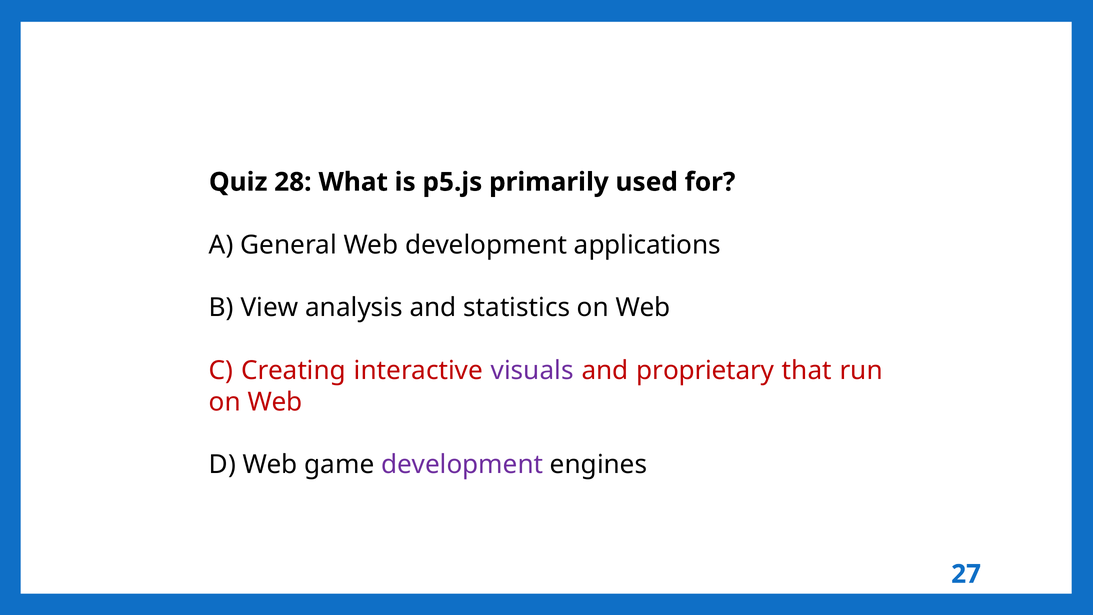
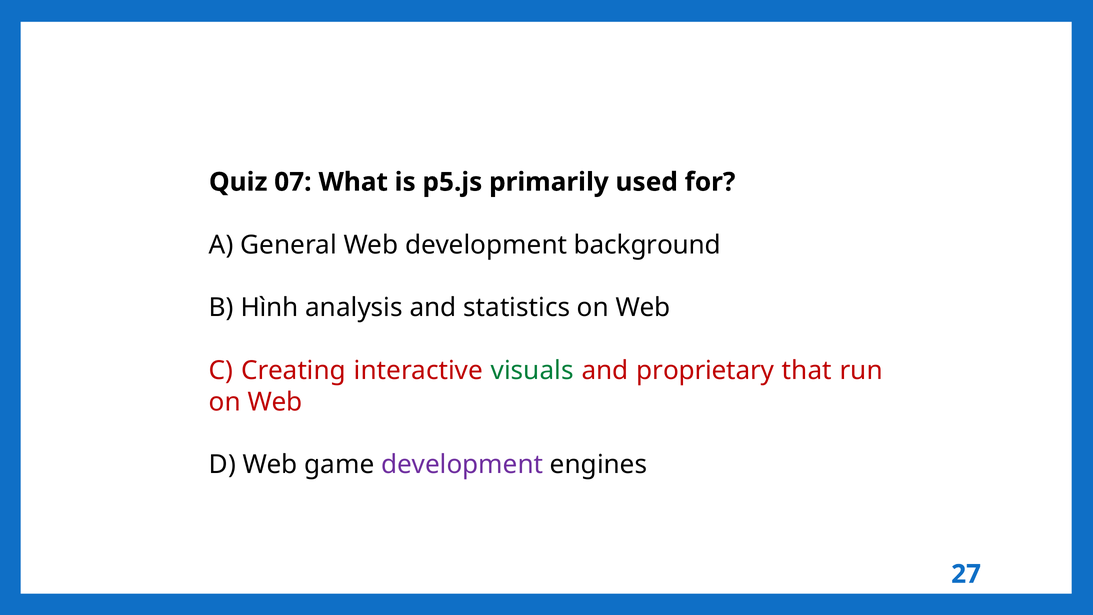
28: 28 -> 07 (293, 182)
applications: applications -> background (647, 245)
View: View -> Hình (270, 308)
visuals colour: purple -> green (532, 370)
